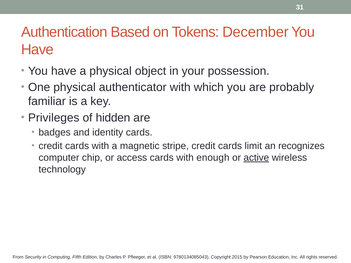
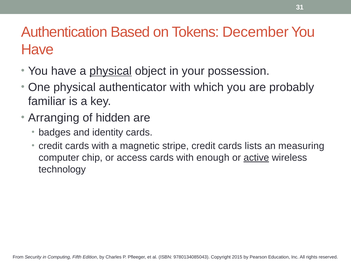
physical underline: none -> present (111, 71)
Privileges: Privileges -> Arranging (54, 118)
limit: limit -> lists (253, 146)
recognizes: recognizes -> measuring (301, 146)
